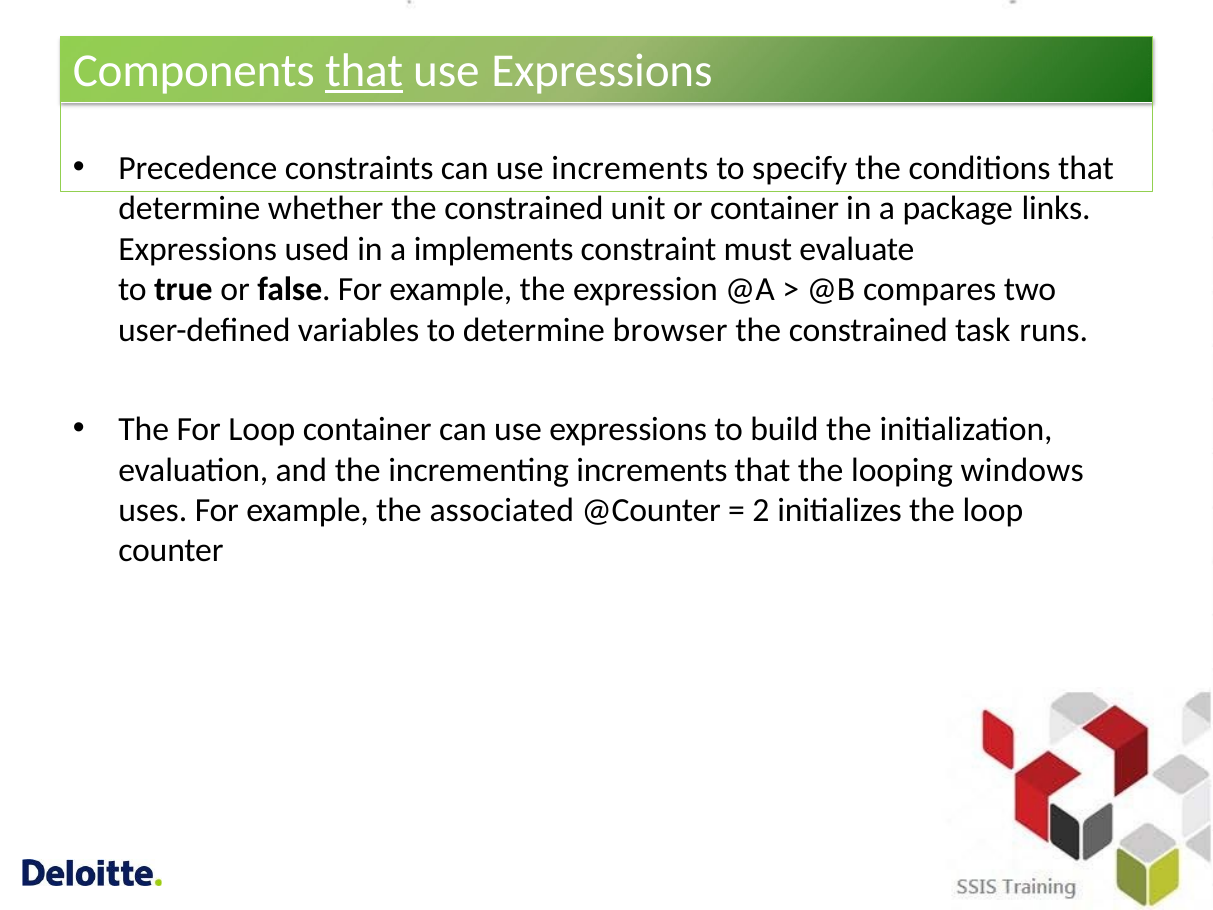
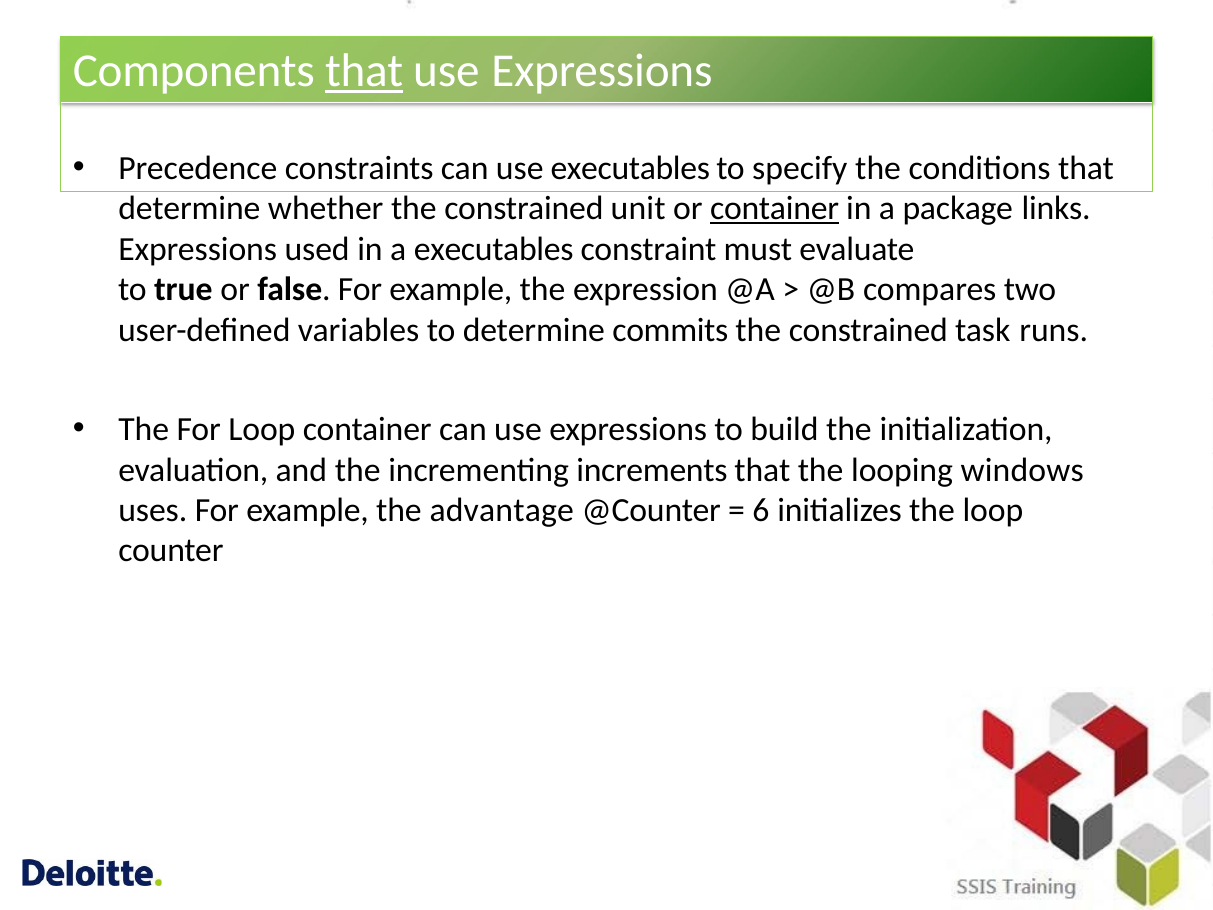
use increments: increments -> executables (630, 168)
container underline: none -> present (775, 208)
a implements: implements -> executables (494, 249)
browser: browser -> commits (670, 330)
associated: associated -> advantage (502, 510)
2: 2 -> 6 (761, 510)
